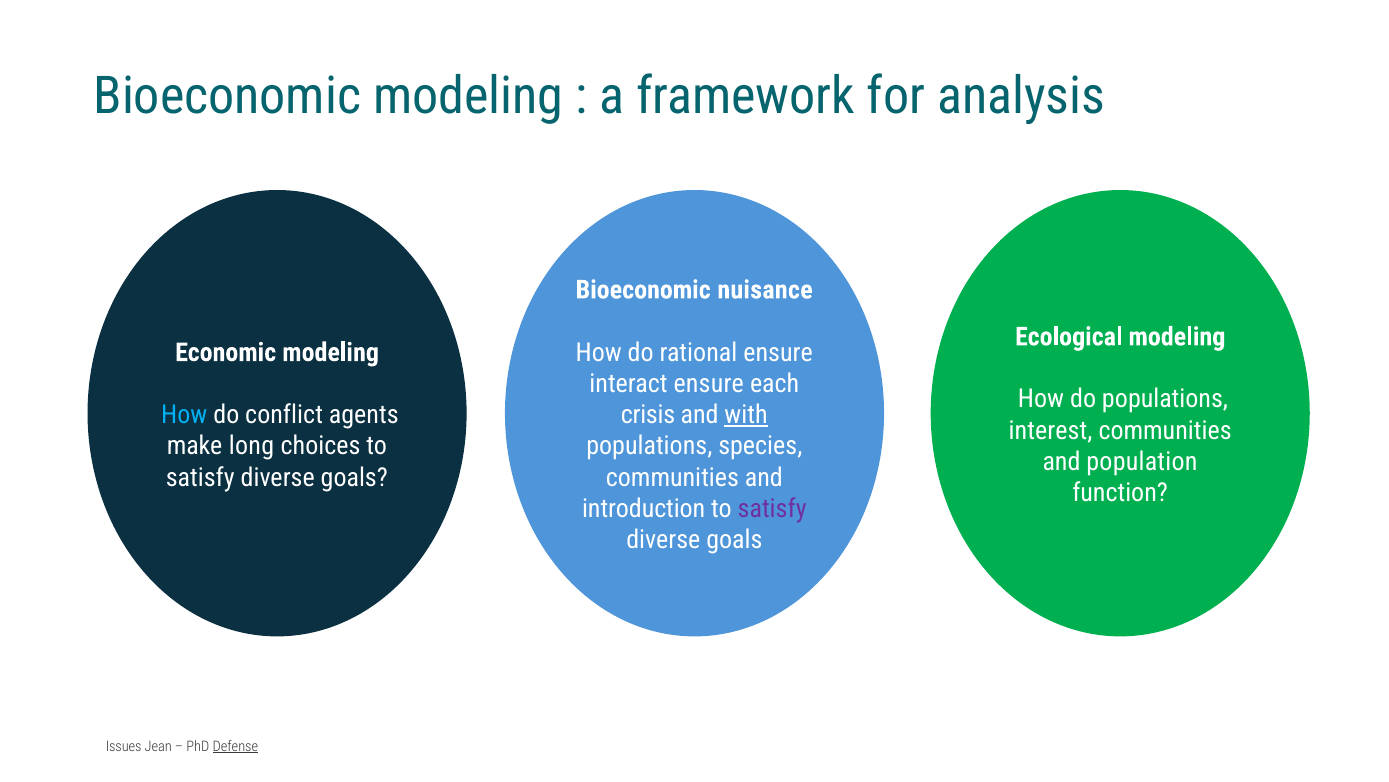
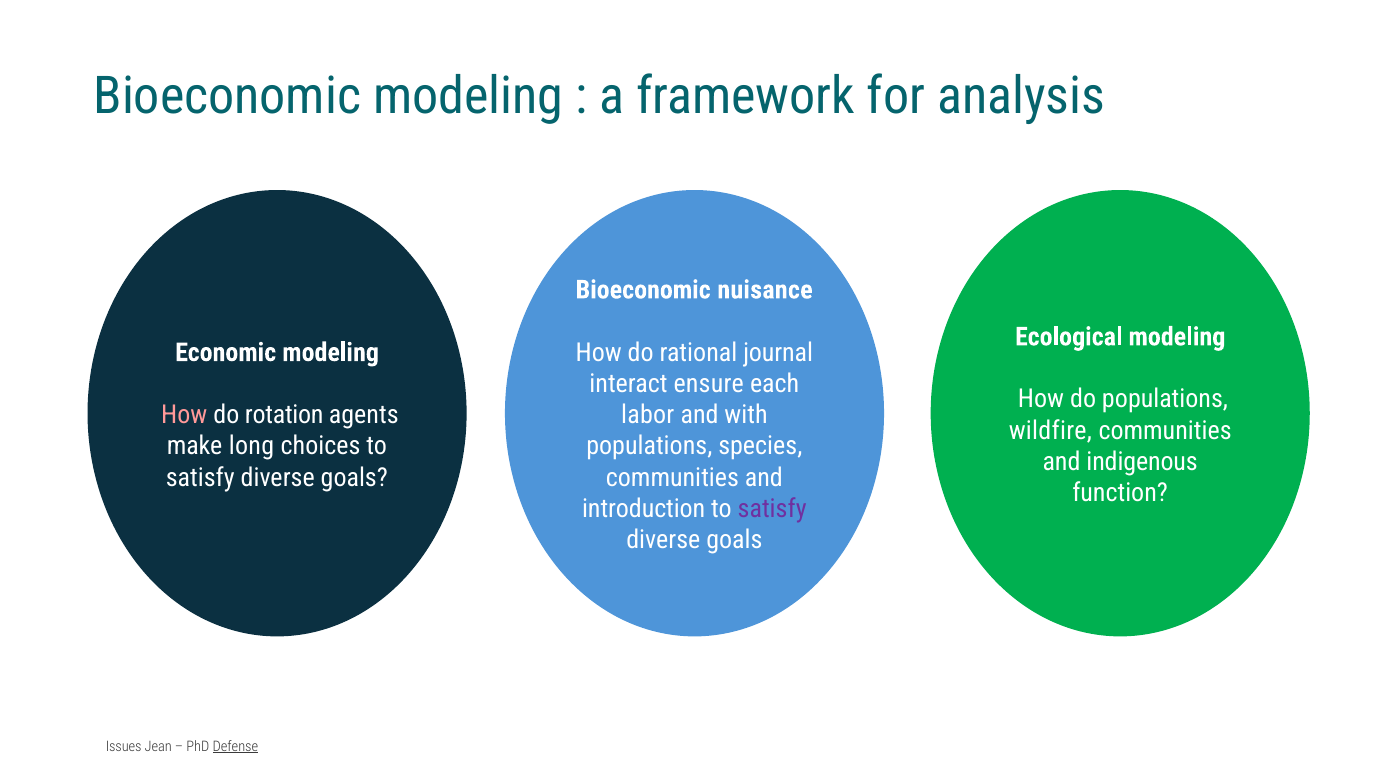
rational ensure: ensure -> journal (778, 352)
How colour: light blue -> pink (184, 415)
conflict: conflict -> rotation (284, 415)
crisis: crisis -> labor (648, 415)
with underline: present -> none (746, 415)
interest: interest -> wildfire (1050, 430)
population: population -> indigenous (1142, 462)
